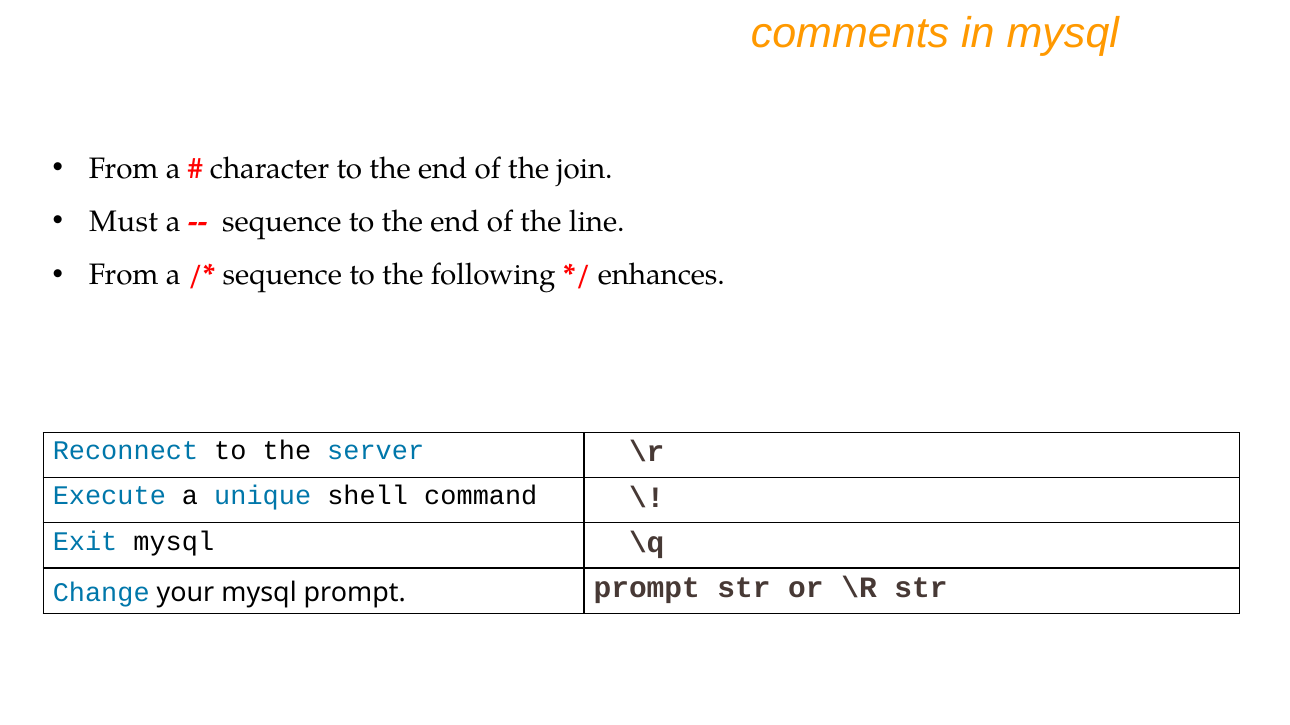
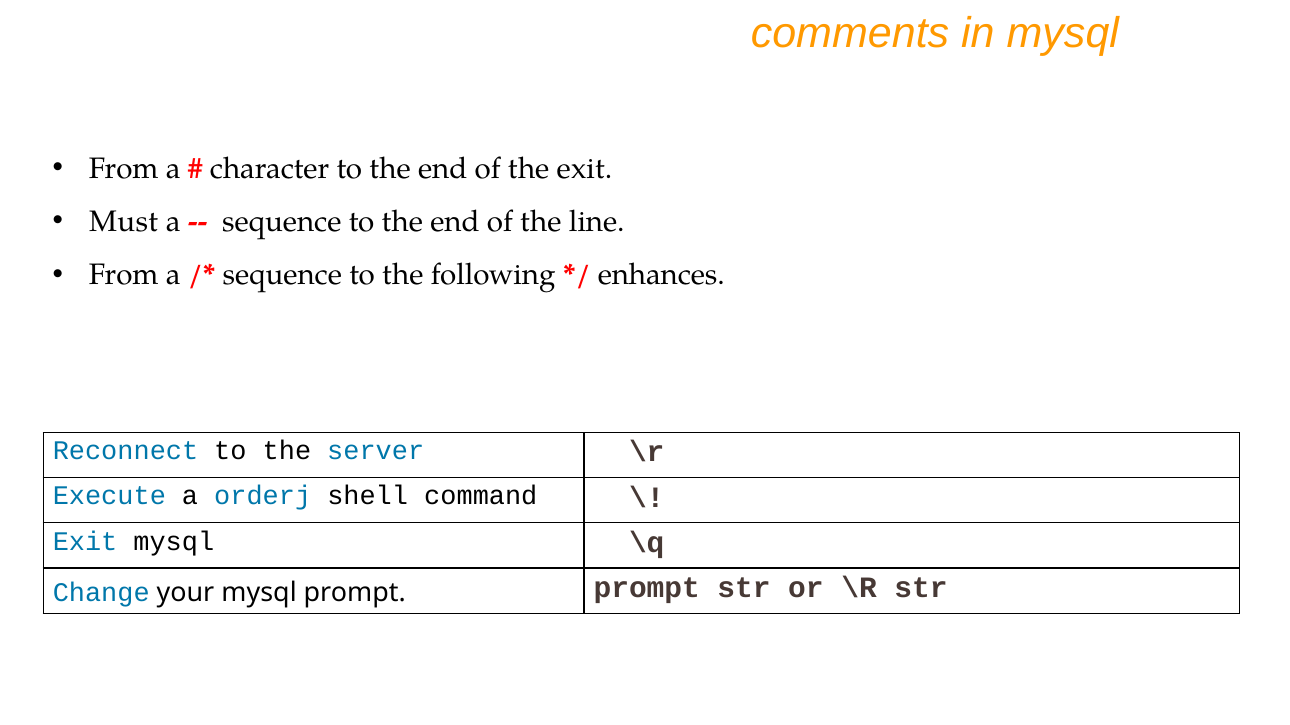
the join: join -> exit (584, 169)
unique: unique -> orderj (263, 497)
